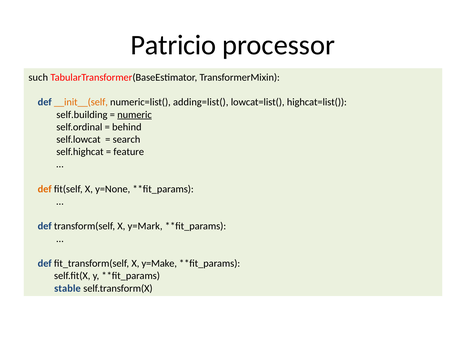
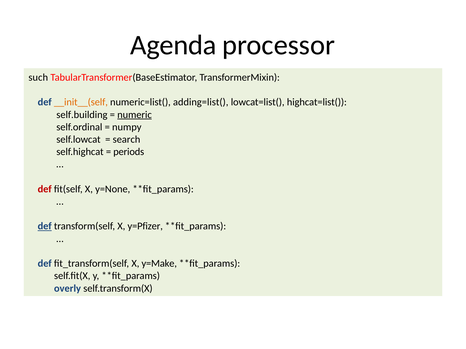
Patricio: Patricio -> Agenda (173, 45)
behind: behind -> numpy (127, 127)
feature: feature -> periods (129, 152)
def colour: orange -> red (45, 189)
def underline: none -> present (45, 227)
y=Mark: y=Mark -> y=Pfizer (145, 227)
stable: stable -> overly (68, 289)
